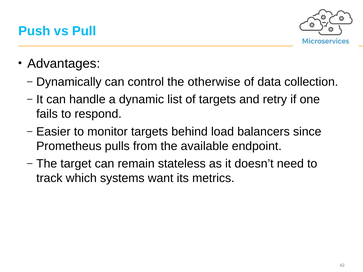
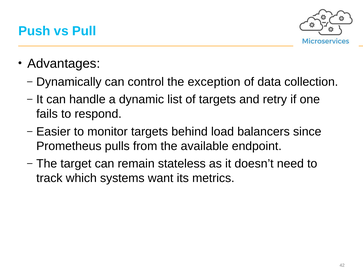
otherwise: otherwise -> exception (214, 82)
